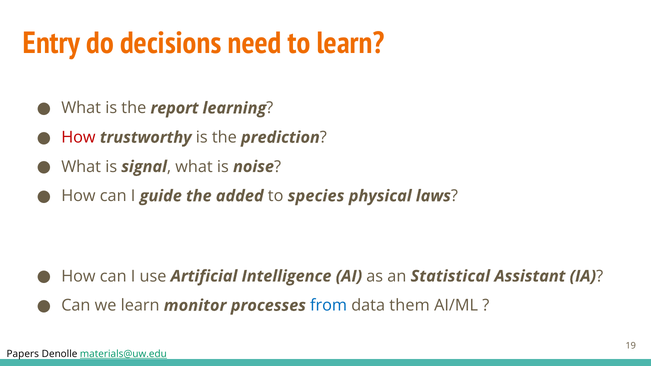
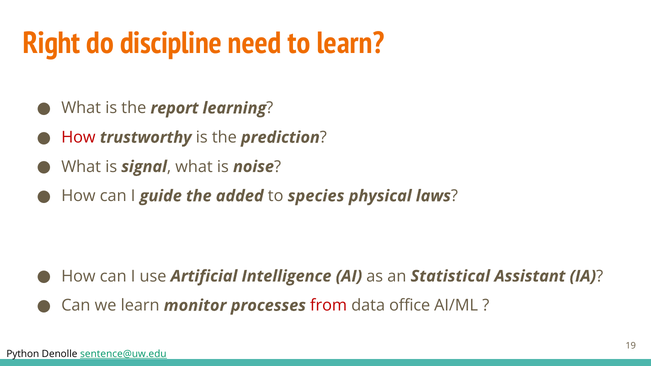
Entry: Entry -> Right (52, 43)
decisions: decisions -> discipline (171, 43)
from colour: blue -> red (329, 306)
them: them -> office (410, 306)
Papers: Papers -> Python (23, 354)
materials@uw.edu: materials@uw.edu -> sentence@uw.edu (123, 354)
